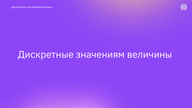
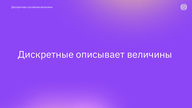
значениям: значениям -> описывает (100, 55)
